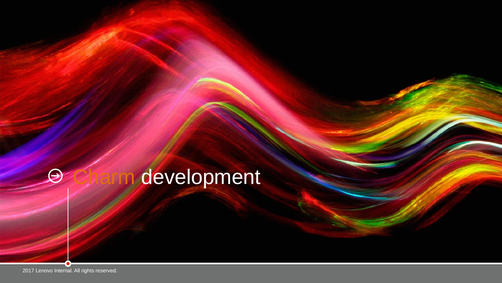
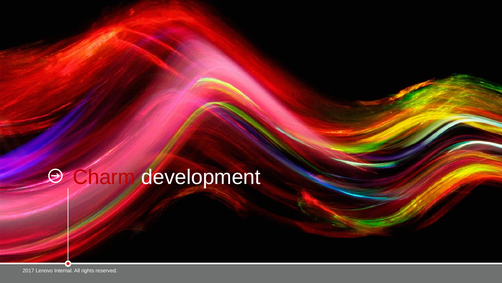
Charm colour: orange -> red (104, 177)
